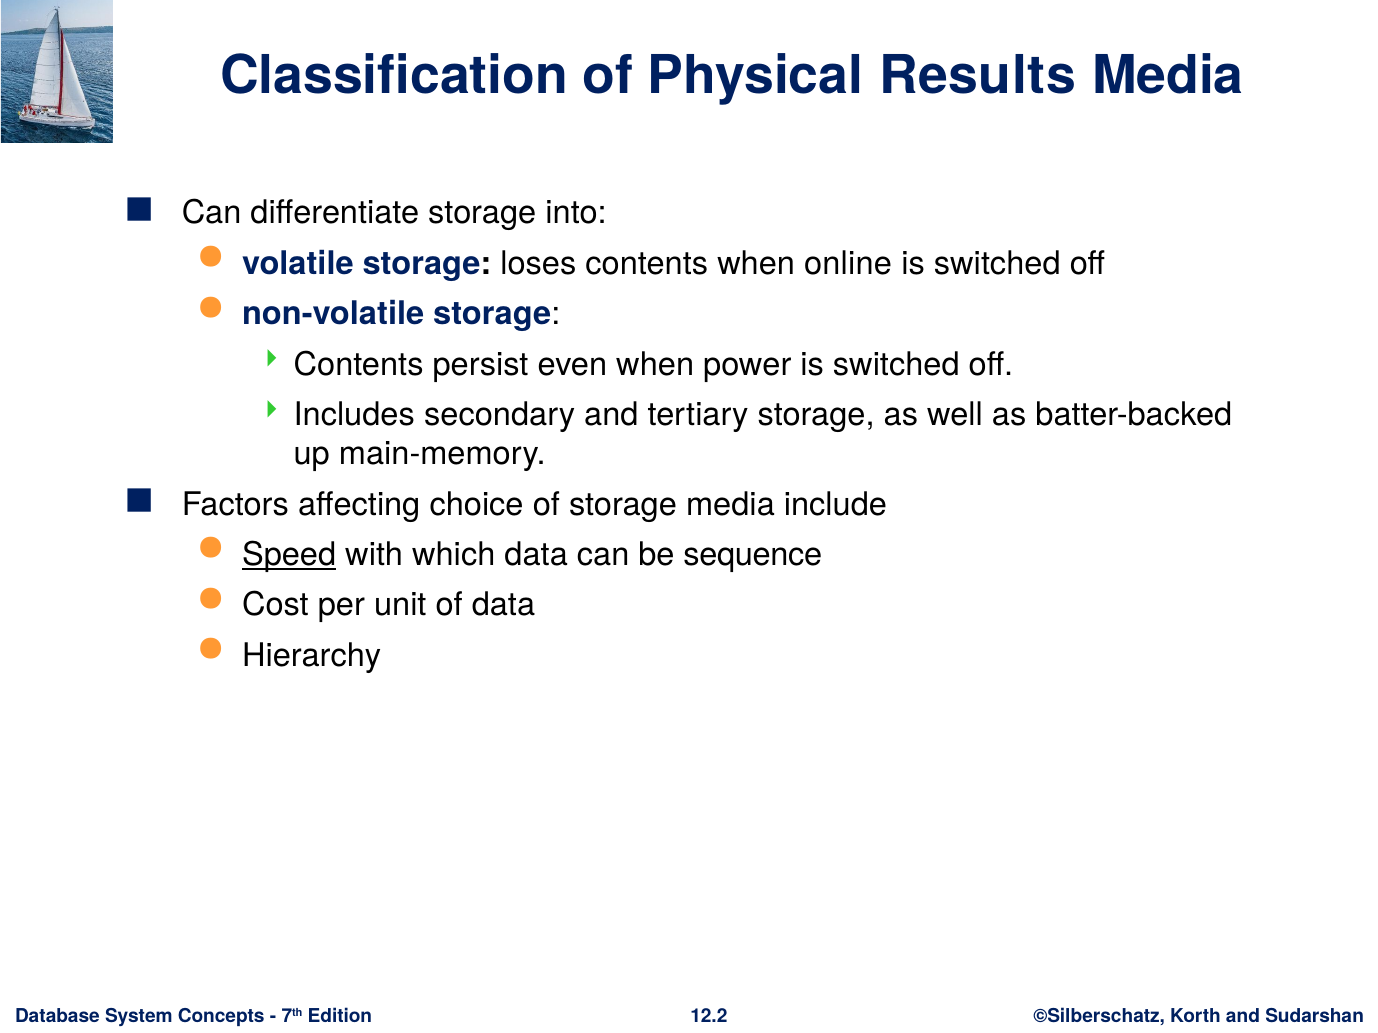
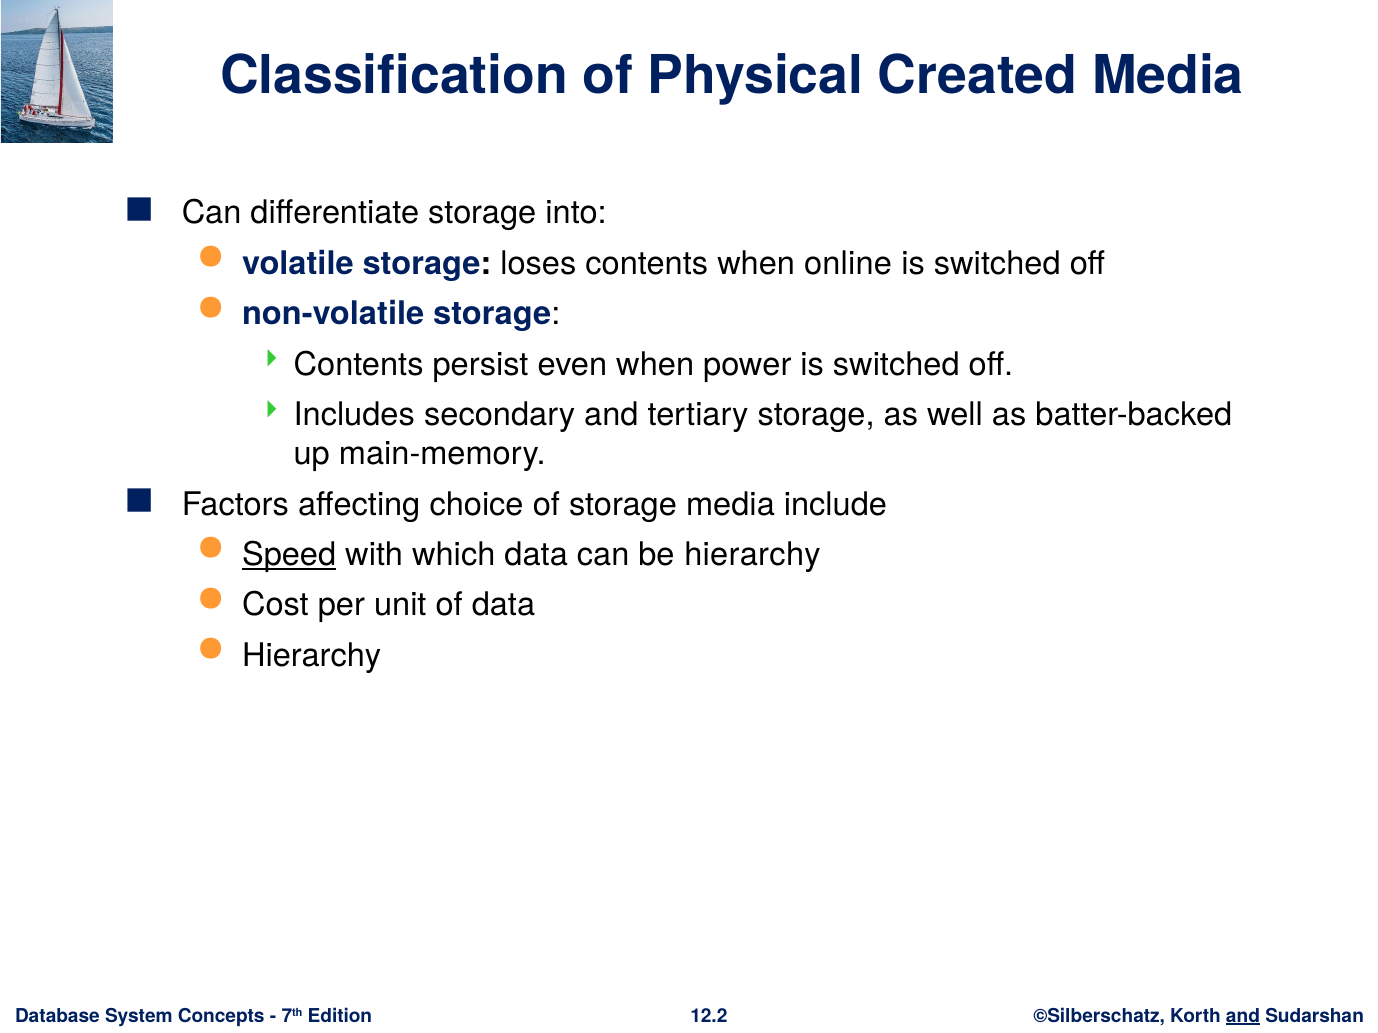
Results: Results -> Created (978, 76)
be sequence: sequence -> hierarchy (752, 555)
and underline: none -> present (1243, 1016)
